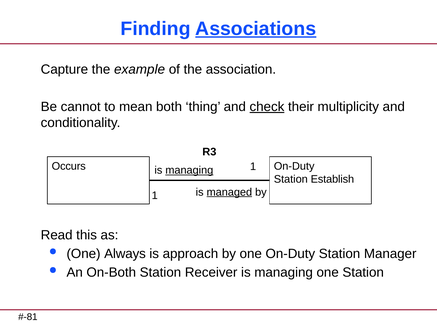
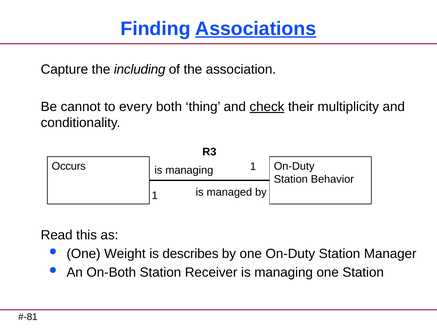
example: example -> including (140, 69)
mean: mean -> every (136, 107)
managing underline: present -> none (189, 170)
Establish: Establish -> Behavior (332, 179)
managed underline: present -> none (229, 192)
Always: Always -> Weight (125, 254)
approach: approach -> describes (191, 254)
